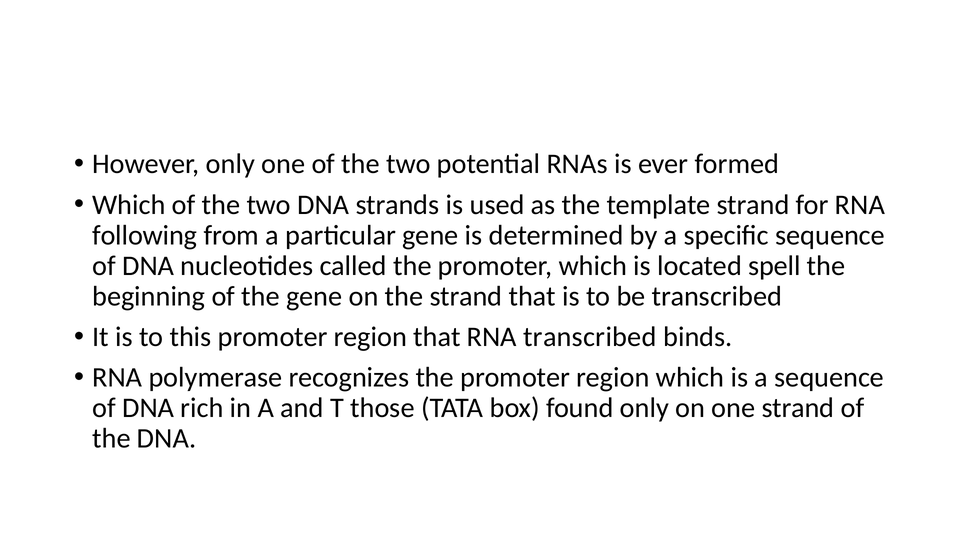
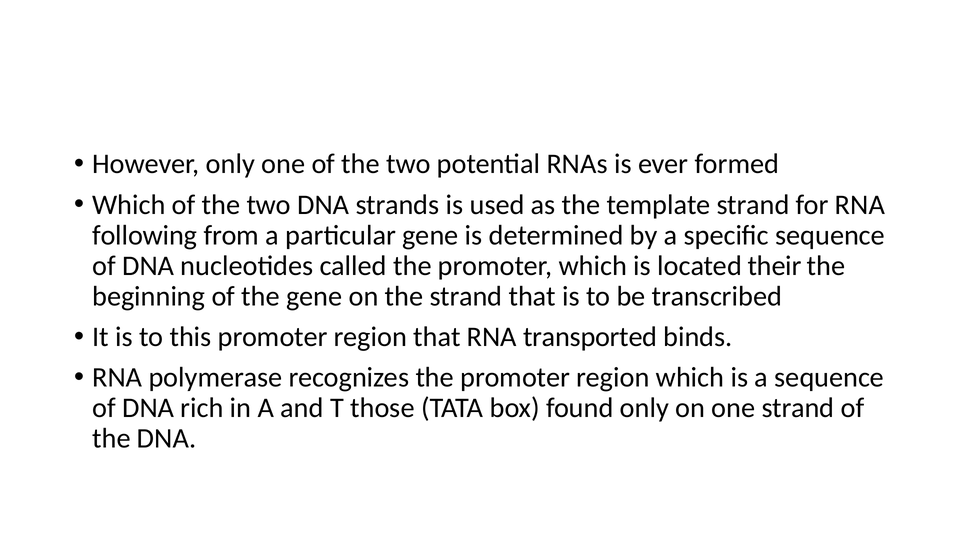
spell: spell -> their (775, 266)
RNA transcribed: transcribed -> transported (590, 337)
